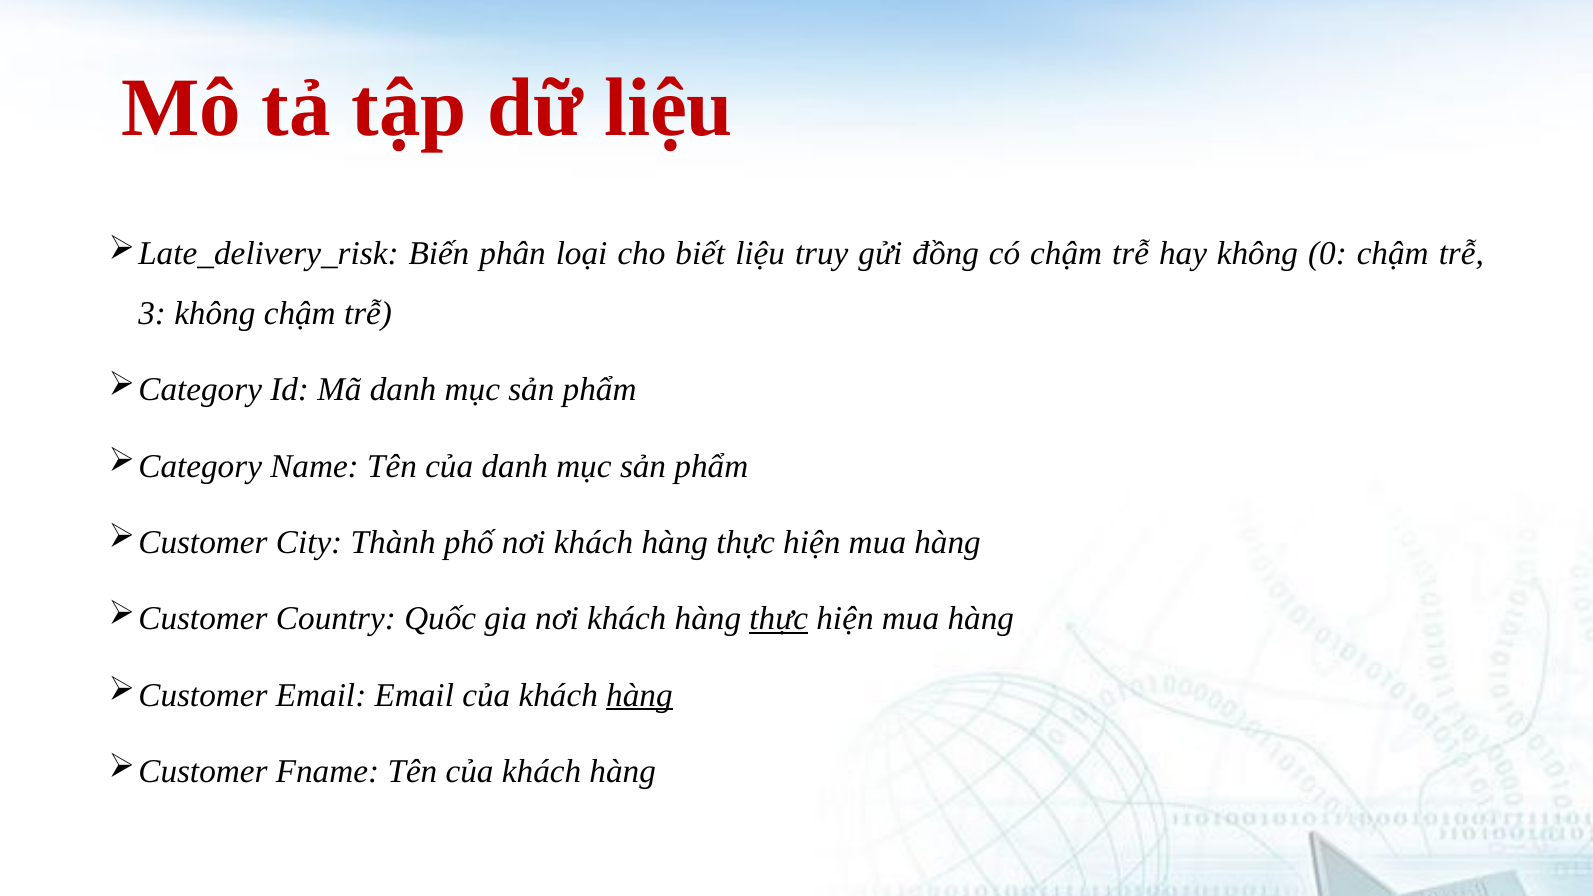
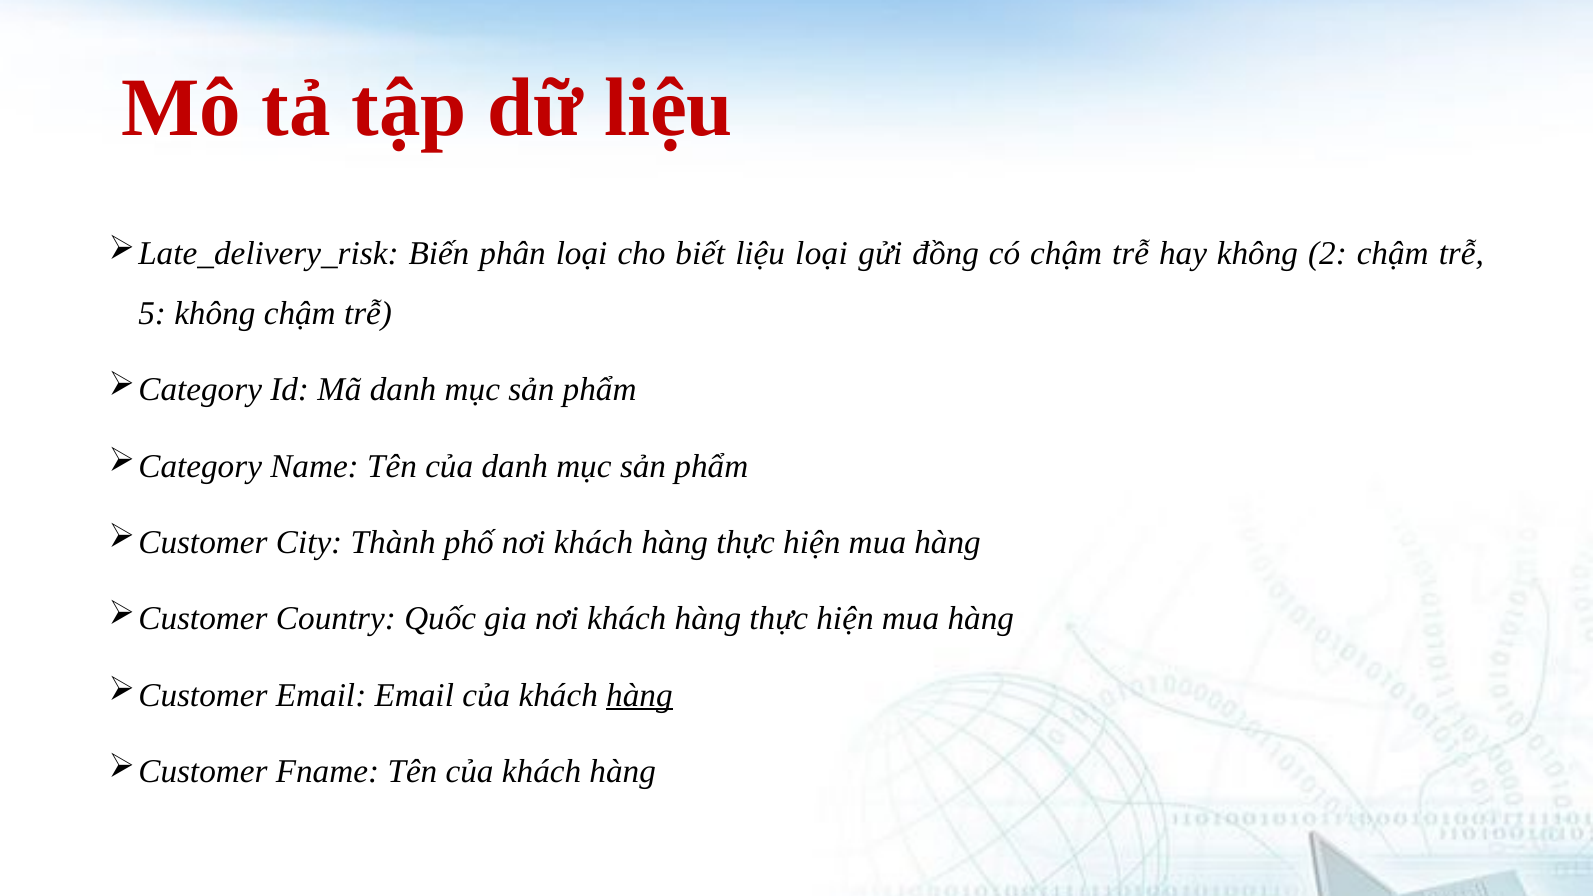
liệu truy: truy -> loại (822, 254)
0: 0 -> 2 (1328, 254)
3: 3 -> 5 (152, 313)
thực underline: present -> none (779, 619)
